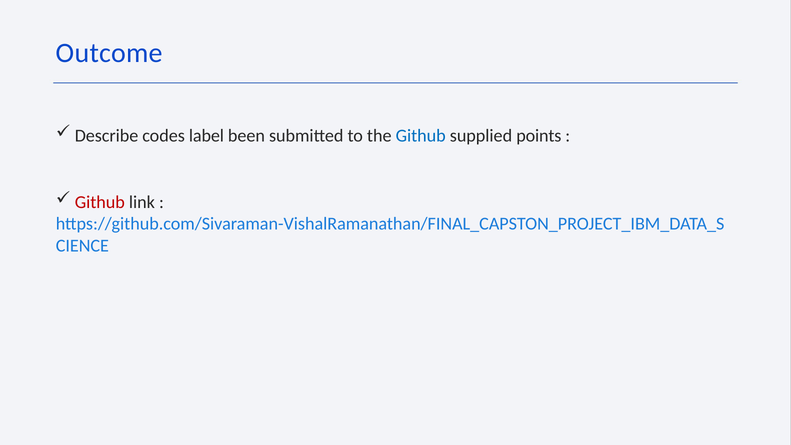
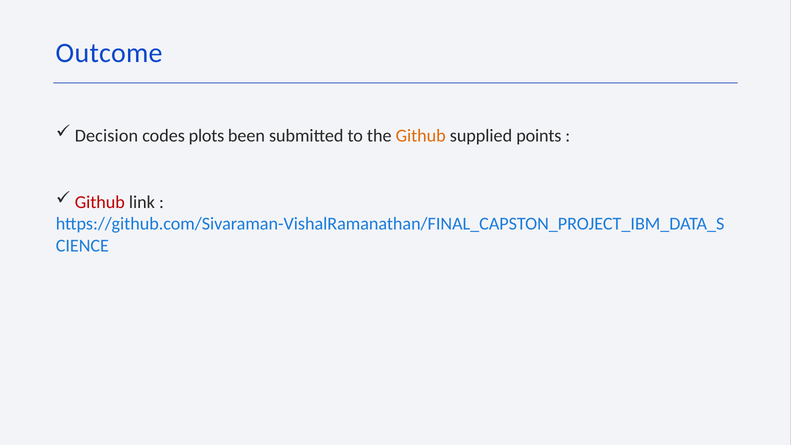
Describe: Describe -> Decision (106, 136)
label: label -> plots (207, 136)
Github colour: blue -> orange (421, 136)
